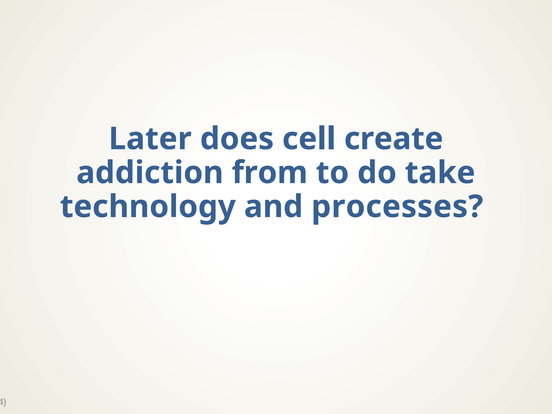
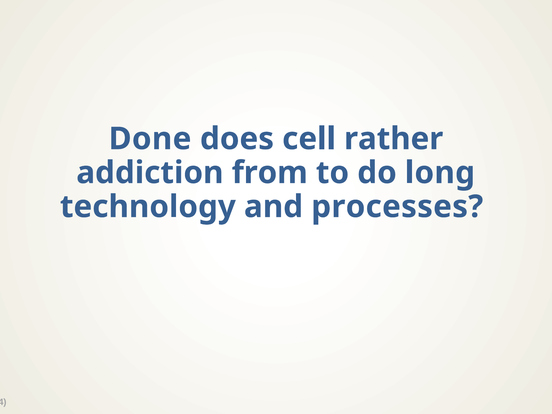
Later: Later -> Done (150, 139)
create: create -> rather (394, 139)
take: take -> long (440, 173)
